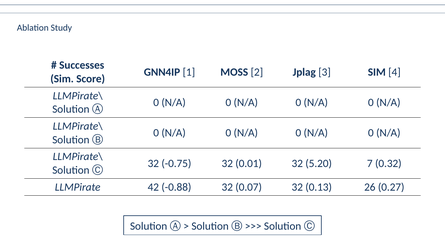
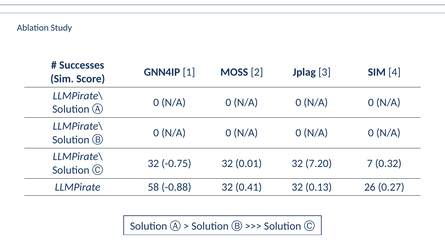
5.20: 5.20 -> 7.20 (319, 164)
42: 42 -> 58 (153, 187)
0.07: 0.07 -> 0.41 (249, 187)
